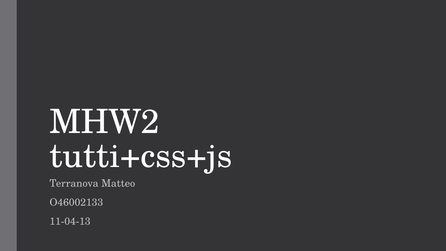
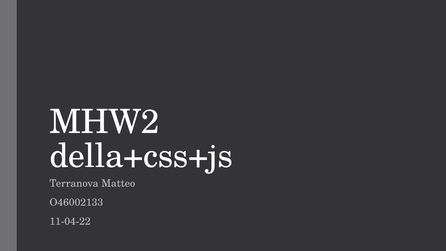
tutti+css+js: tutti+css+js -> della+css+js (141, 156)
11-04-13: 11-04-13 -> 11-04-22 (70, 221)
